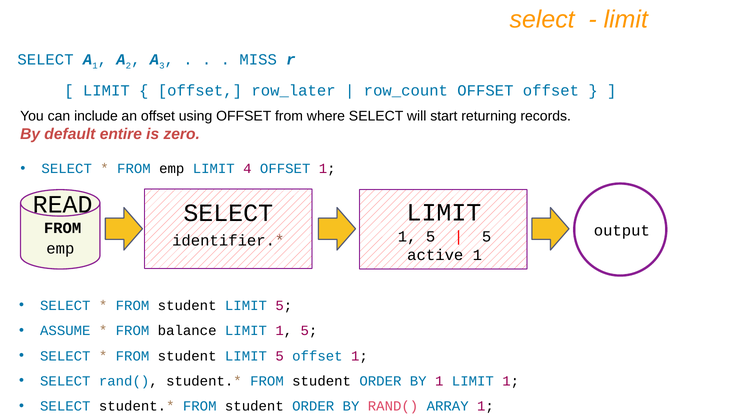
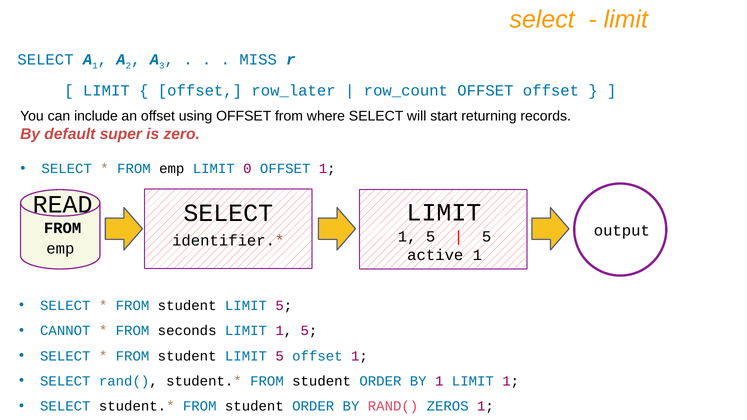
entire: entire -> super (121, 134)
4: 4 -> 0 (247, 169)
ASSUME: ASSUME -> CANNOT (65, 331)
balance: balance -> seconds (187, 331)
ARRAY: ARRAY -> ZEROS (448, 406)
